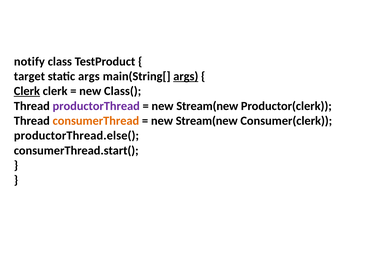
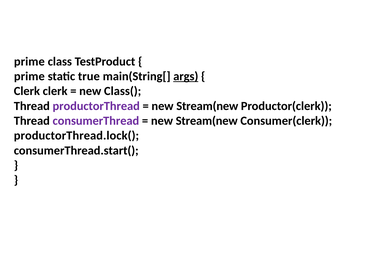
notify: notify -> prime (29, 62)
target: target -> prime (29, 76)
static args: args -> true (89, 76)
Clerk underline: present -> none (27, 91)
consumerThread colour: orange -> purple (96, 121)
productorThread.else(: productorThread.else( -> productorThread.lock( (76, 136)
